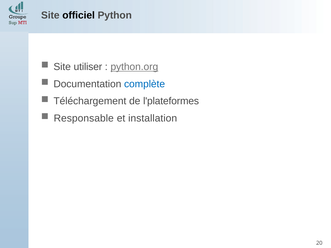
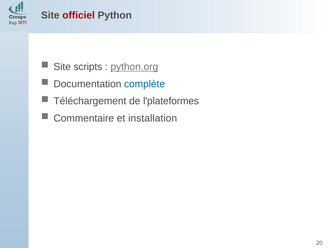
officiel colour: black -> red (79, 15)
utiliser: utiliser -> scripts (88, 67)
Responsable: Responsable -> Commentaire (84, 118)
